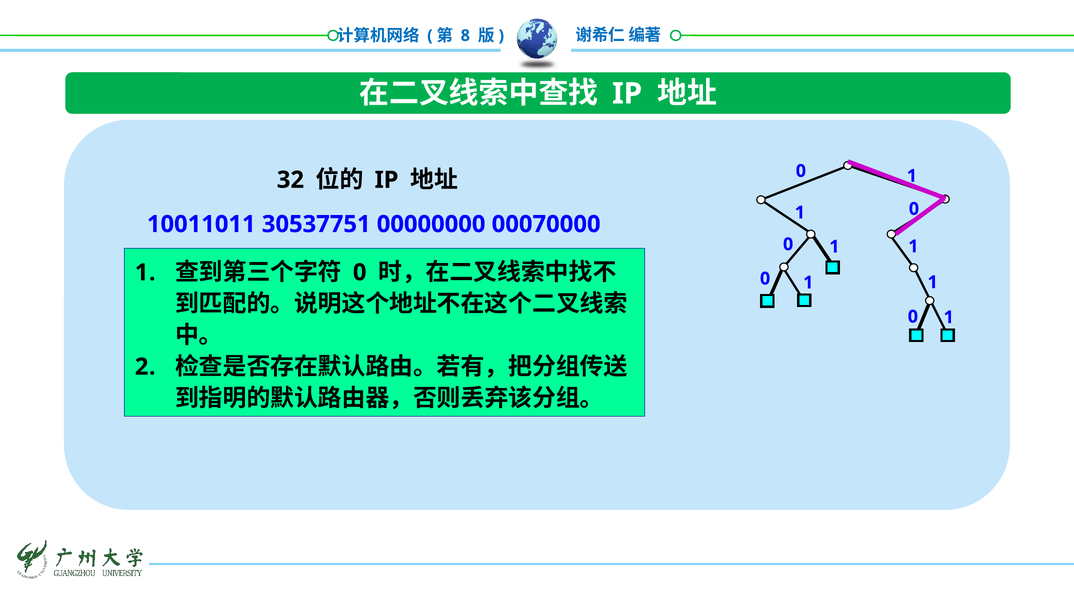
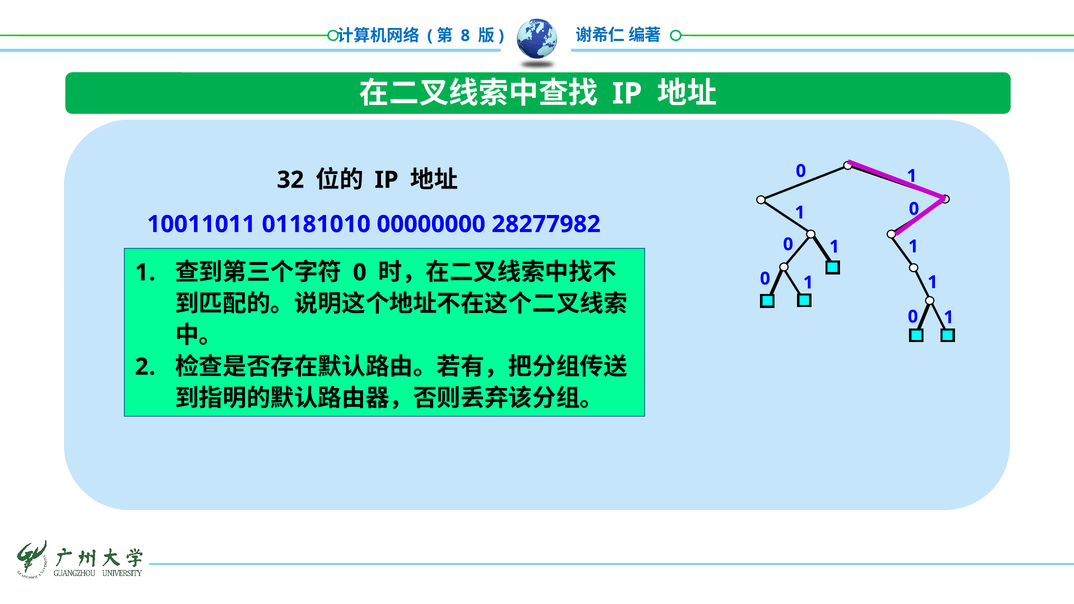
30537751: 30537751 -> 01181010 (316, 224)
00070000: 00070000 -> 28277982 (546, 224)
